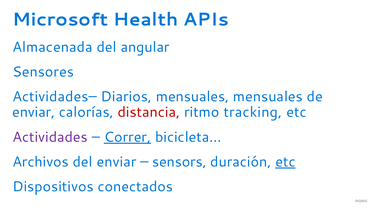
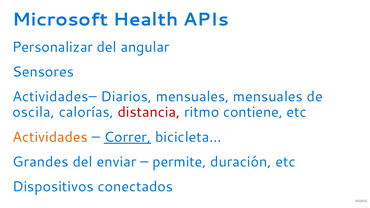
Almacenada: Almacenada -> Personalizar (53, 47)
enviar: enviar -> oscila (34, 112)
tracking: tracking -> contiene (253, 112)
Actividades colour: purple -> orange (50, 137)
Archivos: Archivos -> Grandes (40, 162)
sensors: sensors -> permite (179, 162)
etc underline: present -> none (285, 162)
